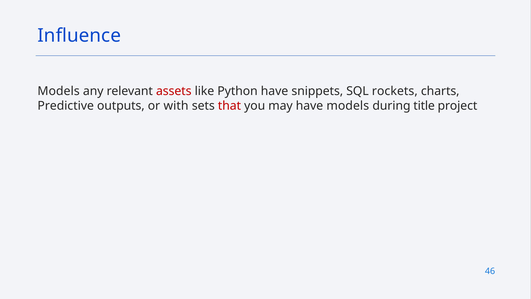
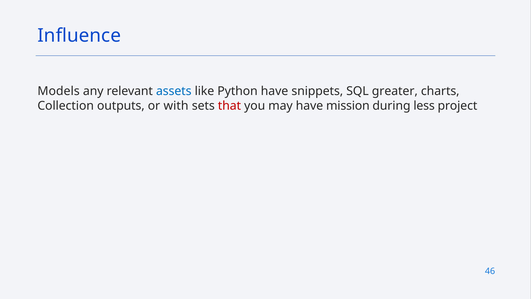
assets colour: red -> blue (174, 91)
rockets: rockets -> greater (395, 91)
Predictive: Predictive -> Collection (66, 106)
have models: models -> mission (348, 106)
title: title -> less (424, 106)
